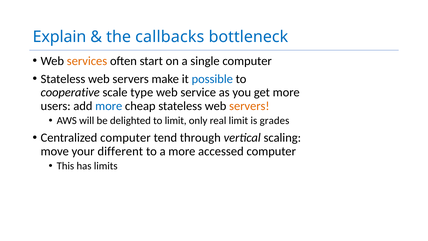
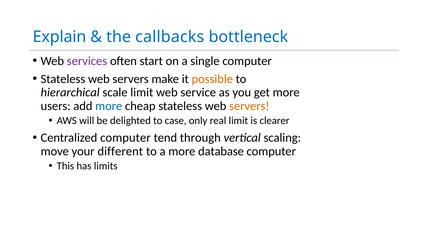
services colour: orange -> purple (87, 61)
possible colour: blue -> orange (212, 79)
cooperative: cooperative -> hierarchical (70, 92)
scale type: type -> limit (142, 92)
to limit: limit -> case (176, 121)
grades: grades -> clearer (275, 121)
accessed: accessed -> database (221, 151)
